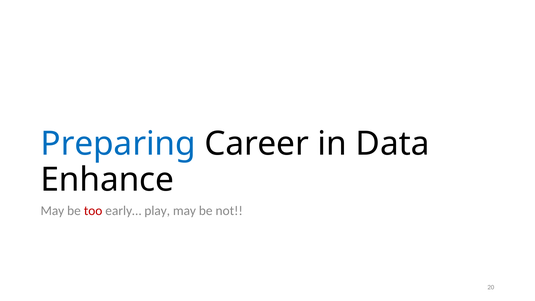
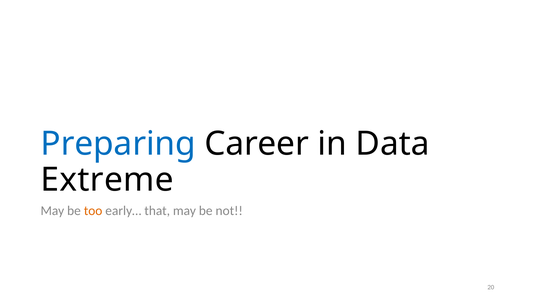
Enhance: Enhance -> Extreme (107, 180)
too colour: red -> orange (93, 211)
play: play -> that (157, 211)
